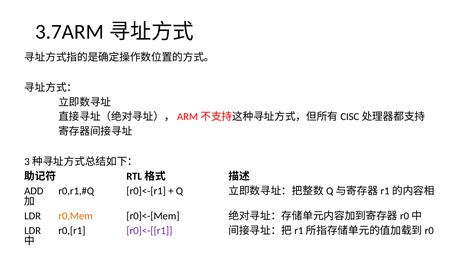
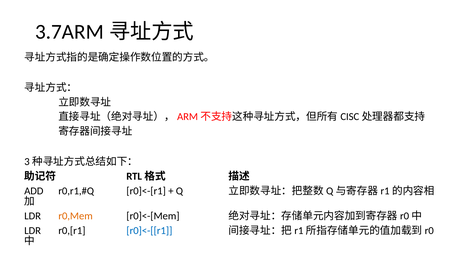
r0]<-[[r1 colour: purple -> blue (149, 230)
